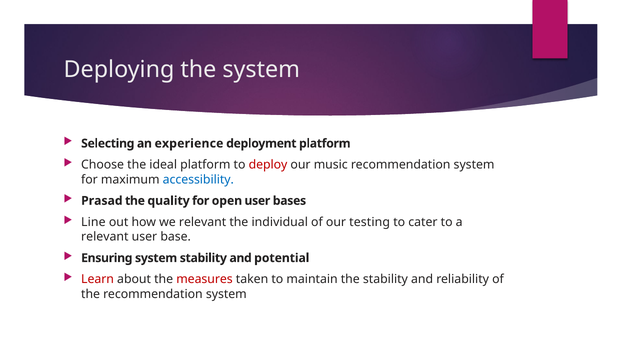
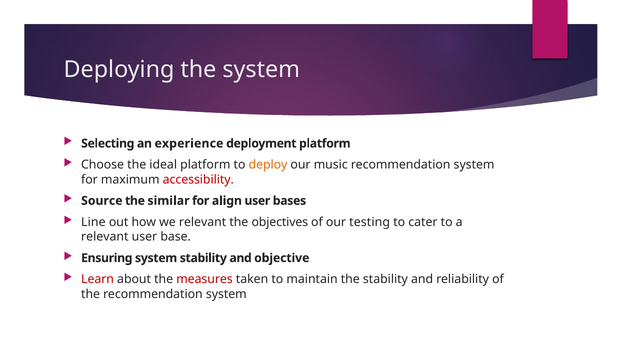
deploy colour: red -> orange (268, 165)
accessibility colour: blue -> red (198, 179)
Prasad: Prasad -> Source (102, 201)
quality: quality -> similar (169, 201)
open: open -> align (227, 201)
individual: individual -> objectives (280, 222)
potential: potential -> objective (282, 258)
